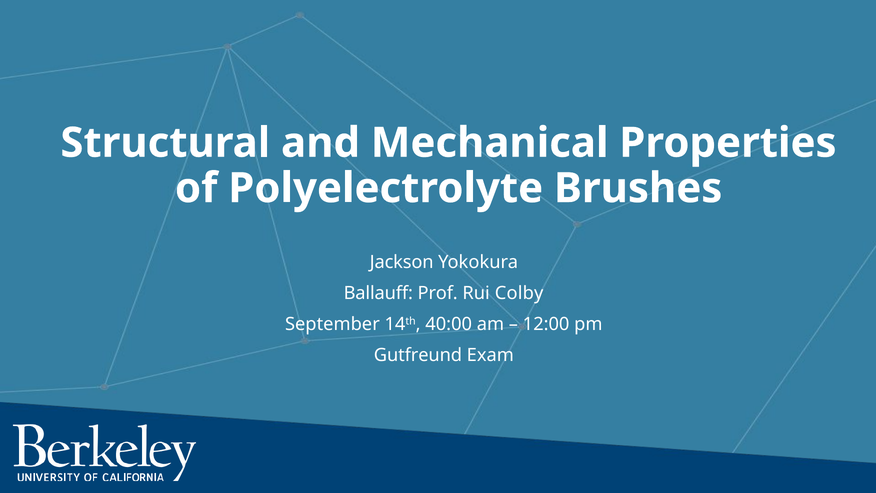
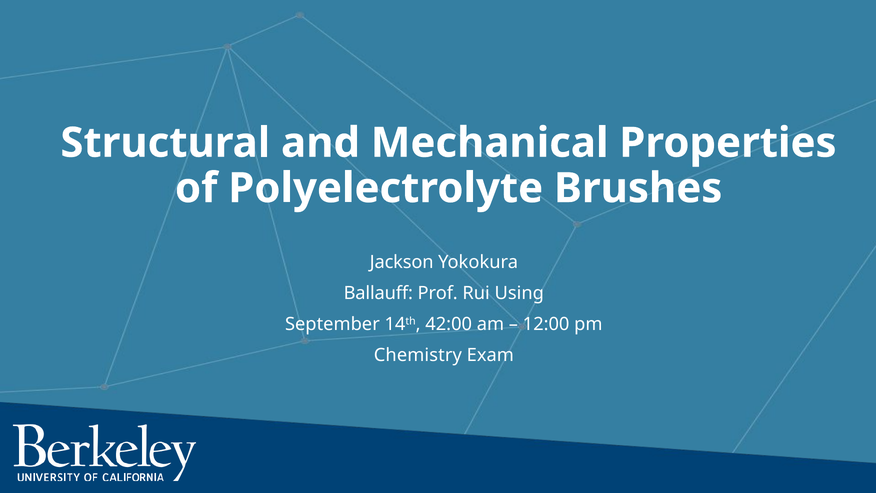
Colby: Colby -> Using (519, 293)
40:00: 40:00 -> 42:00 (449, 324)
Gutfreund: Gutfreund -> Chemistry (418, 355)
